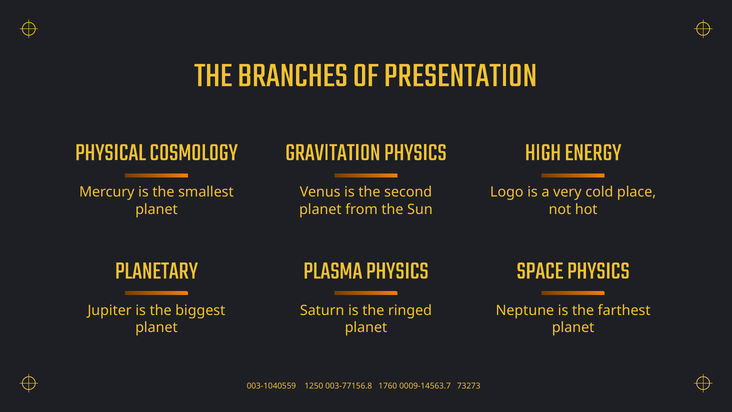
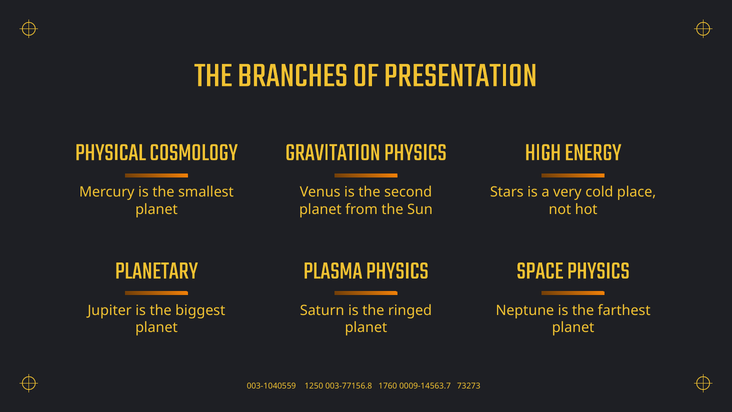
Logo: Logo -> Stars (507, 192)
